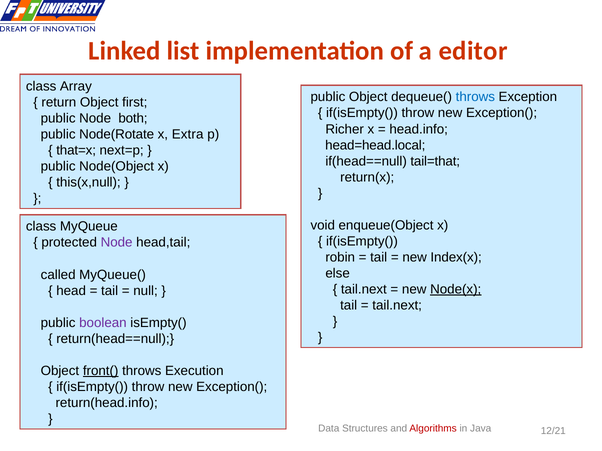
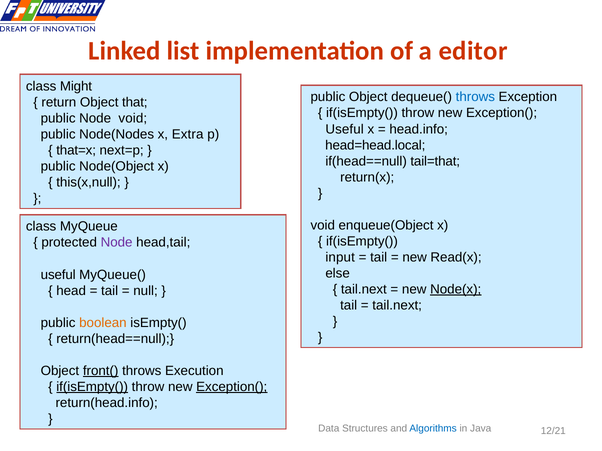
Array: Array -> Might (76, 86)
first: first -> that (135, 102)
Node both: both -> void (133, 118)
Richer: Richer -> Useful (345, 129)
Node(Rotate: Node(Rotate -> Node(Nodes (117, 134)
robin: robin -> input (340, 258)
Index(x: Index(x -> Read(x (456, 258)
called: called -> useful (58, 275)
boolean colour: purple -> orange (103, 323)
if(isEmpty( underline: none -> present (92, 387)
Exception( underline: none -> present (232, 387)
Algorithms colour: red -> blue (433, 429)
